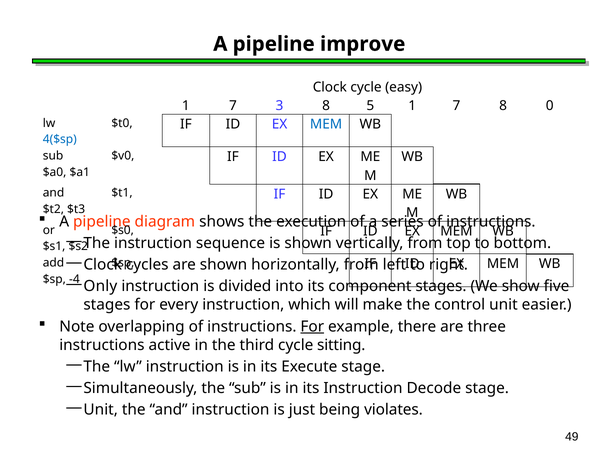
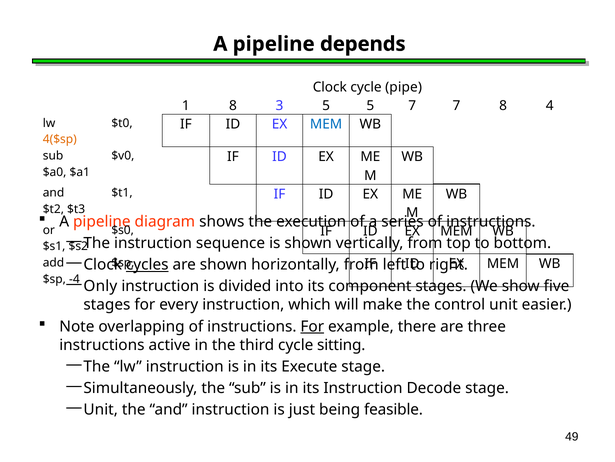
improve: improve -> depends (363, 44)
easy: easy -> pipe (404, 87)
7: 7 -> 8 (233, 105)
3 8: 8 -> 5 (326, 105)
5 1: 1 -> 7 (412, 105)
0: 0 -> 4 (550, 105)
4($sp colour: blue -> orange (60, 139)
cycles underline: none -> present (147, 264)
violates: violates -> feasible (394, 409)
